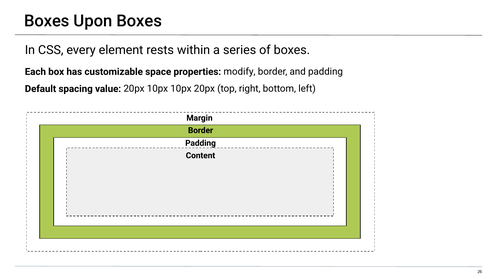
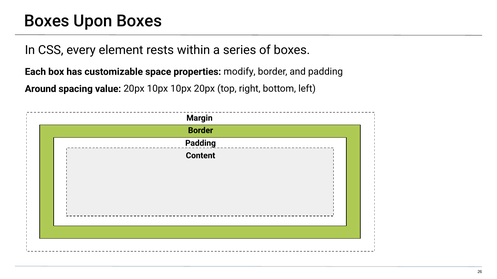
Default: Default -> Around (41, 89)
